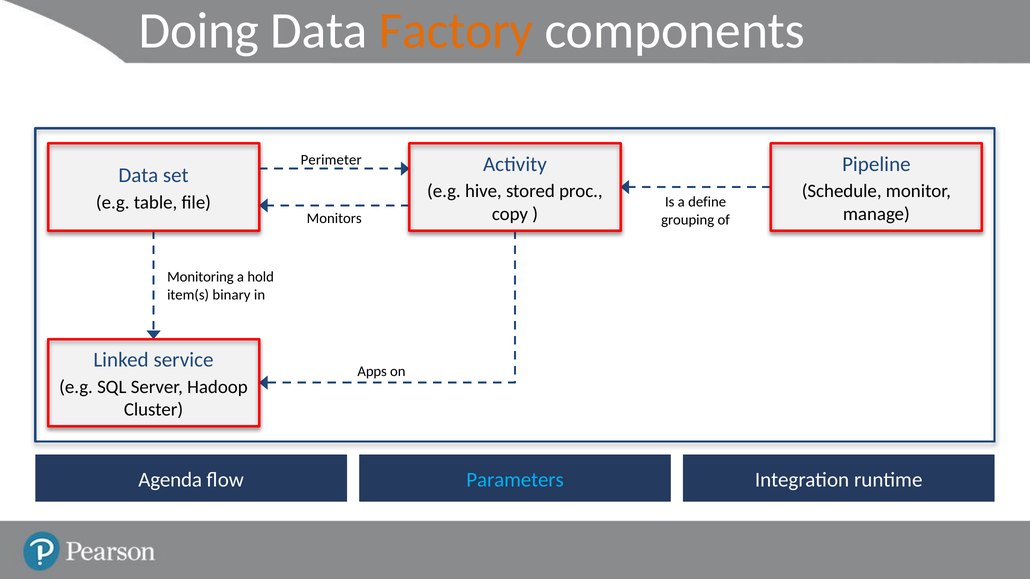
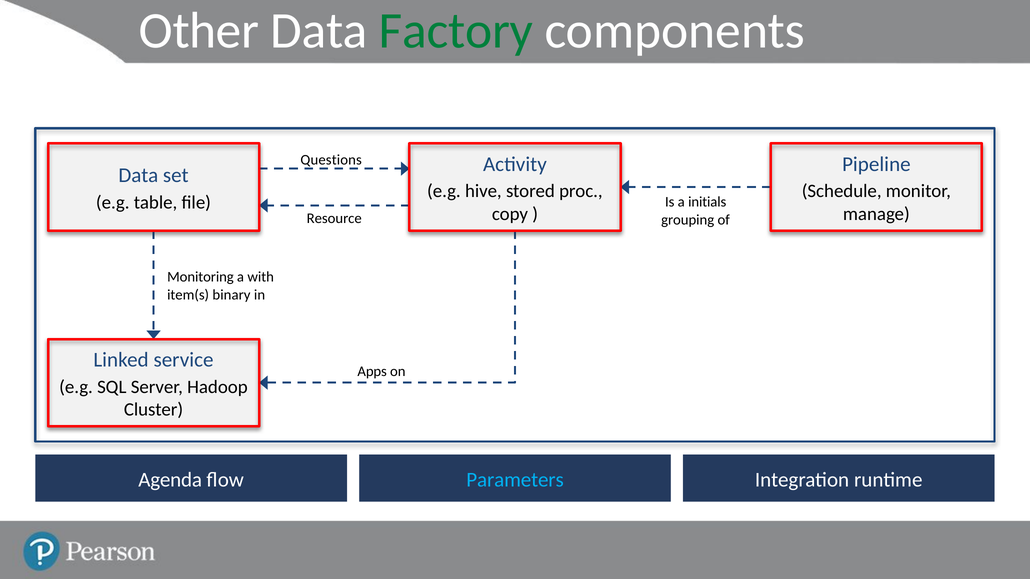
Doing: Doing -> Other (199, 31)
Factory colour: orange -> green (456, 31)
Perimeter: Perimeter -> Questions (331, 160)
define: define -> initials (707, 202)
Monitors: Monitors -> Resource (334, 219)
hold: hold -> with (261, 277)
